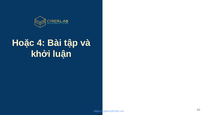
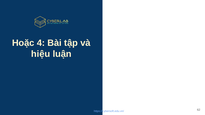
khởi: khởi -> hiệu (41, 54)
